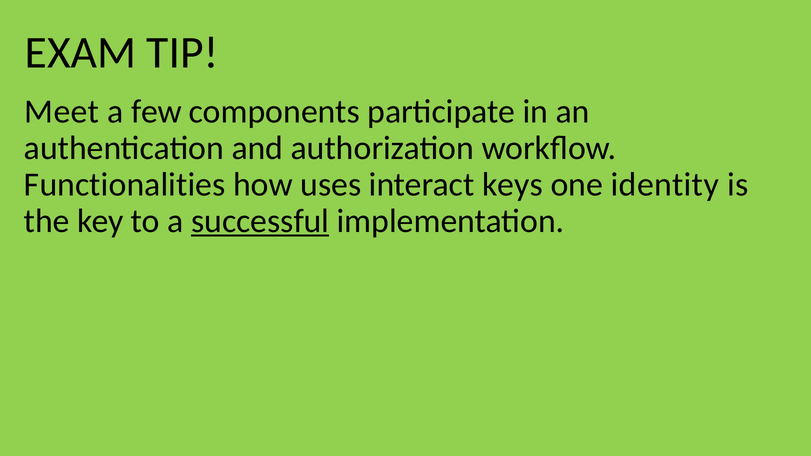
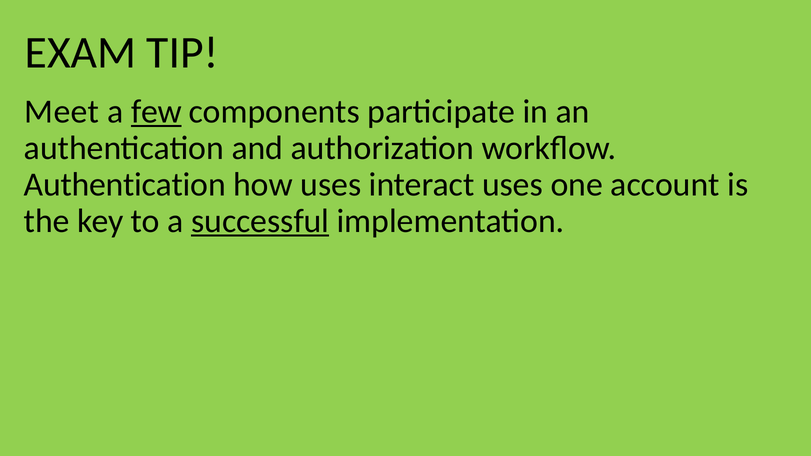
few underline: none -> present (156, 112)
Functionalities: Functionalities -> Authentication (125, 185)
interact keys: keys -> uses (513, 185)
identity: identity -> account (665, 185)
